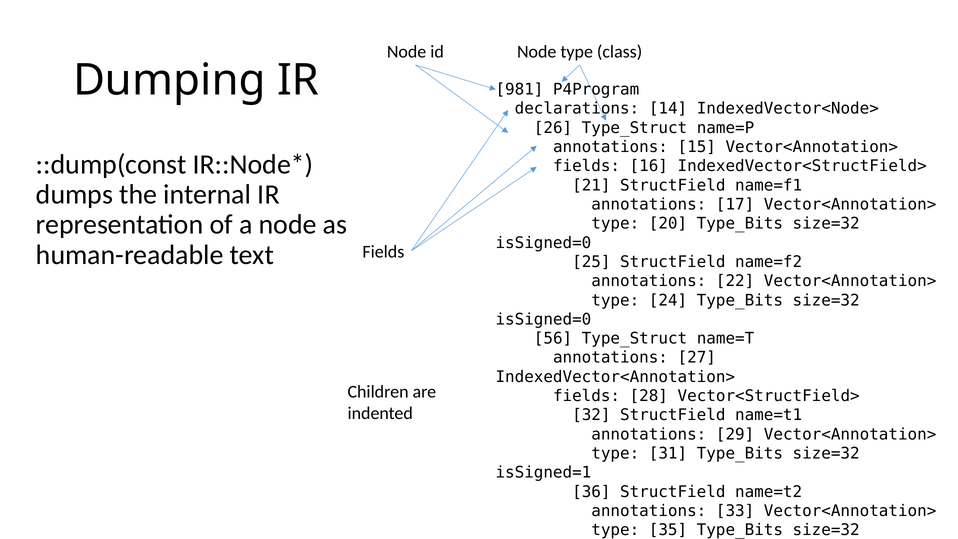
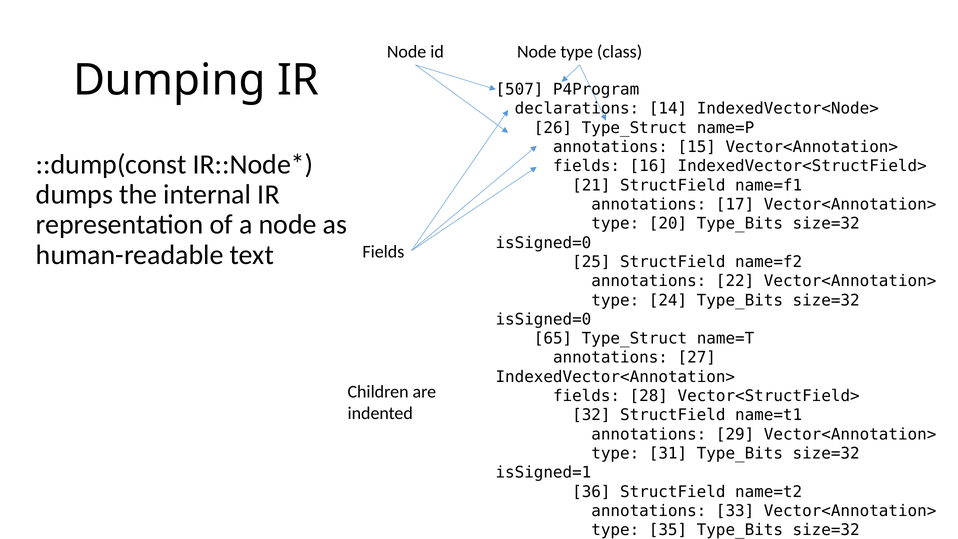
981: 981 -> 507 (520, 90)
56: 56 -> 65 (553, 338)
